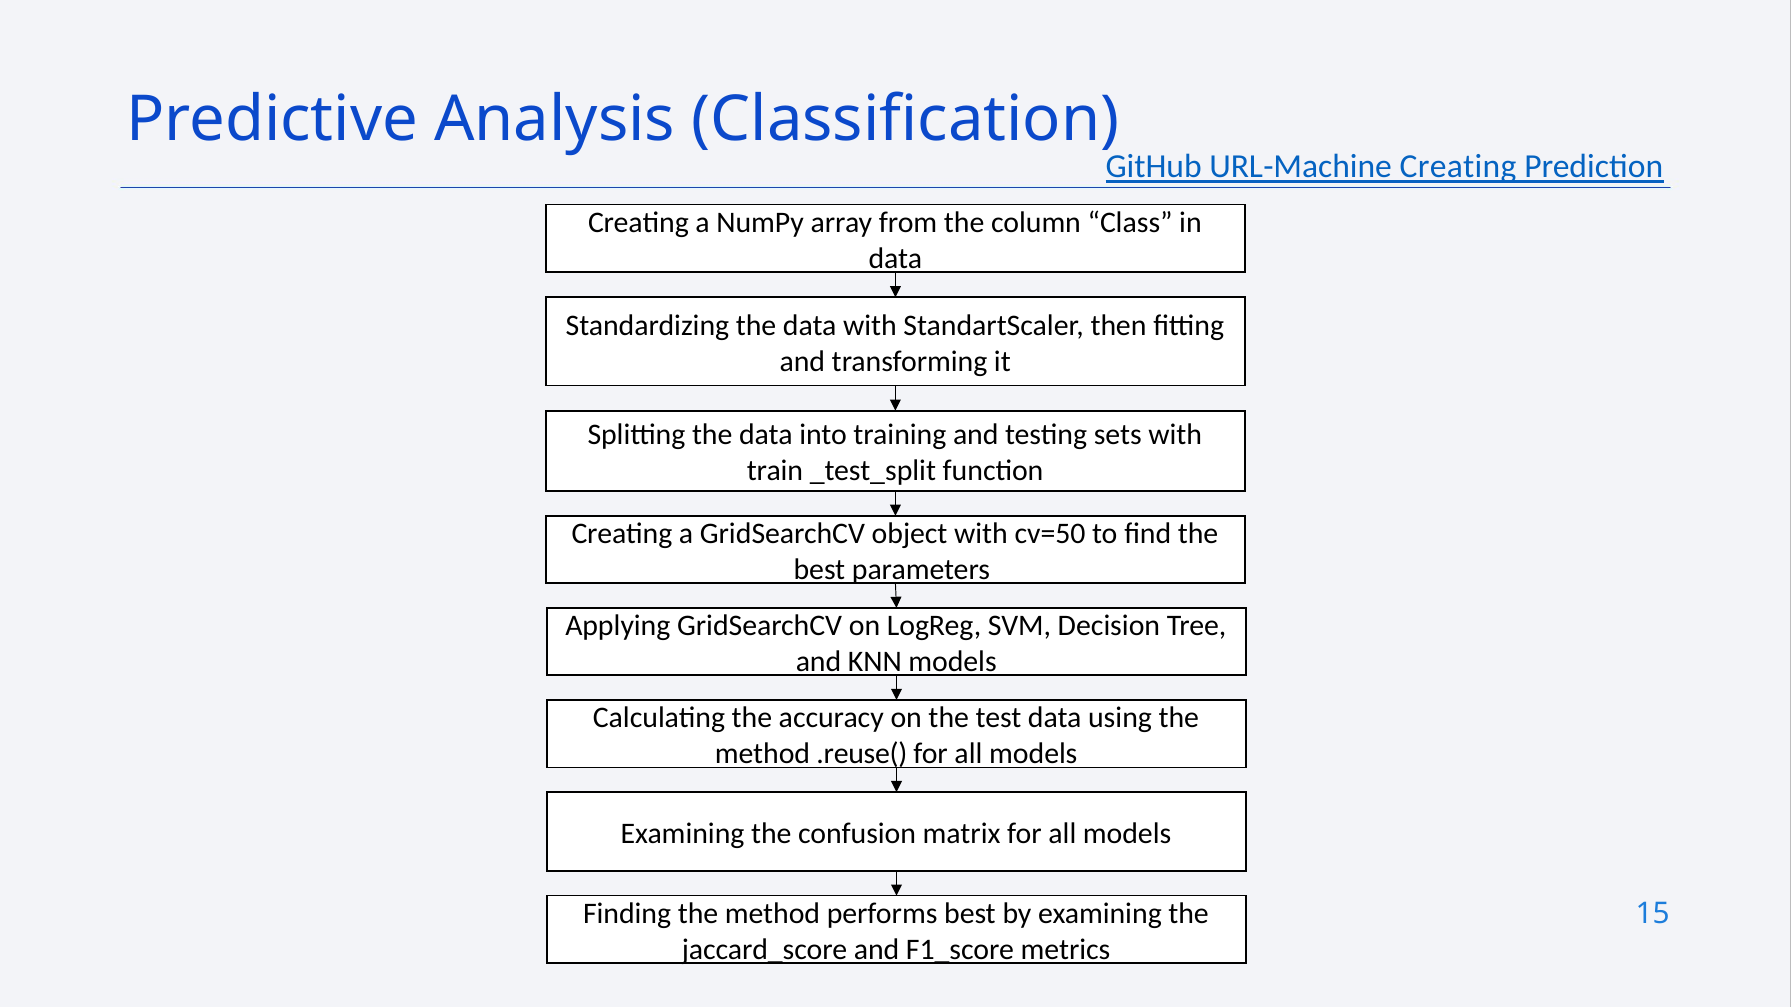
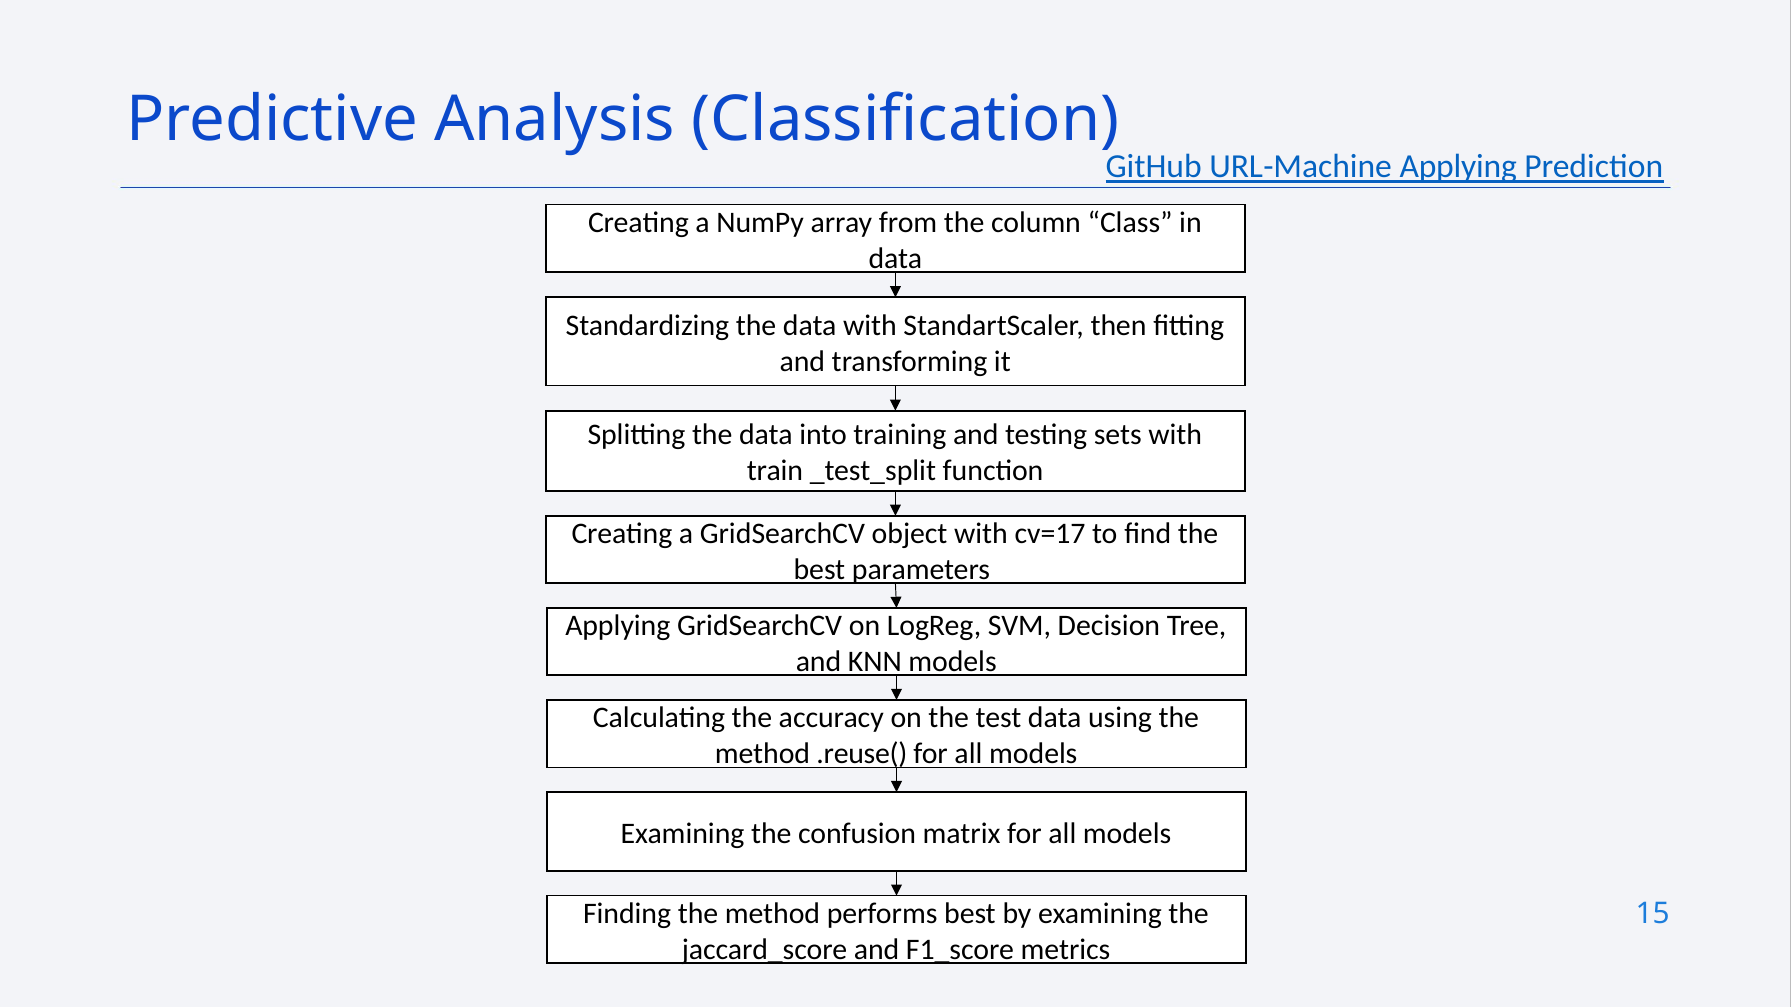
URL-Machine Creating: Creating -> Applying (1458, 167)
cv=50: cv=50 -> cv=17 (1050, 534)
